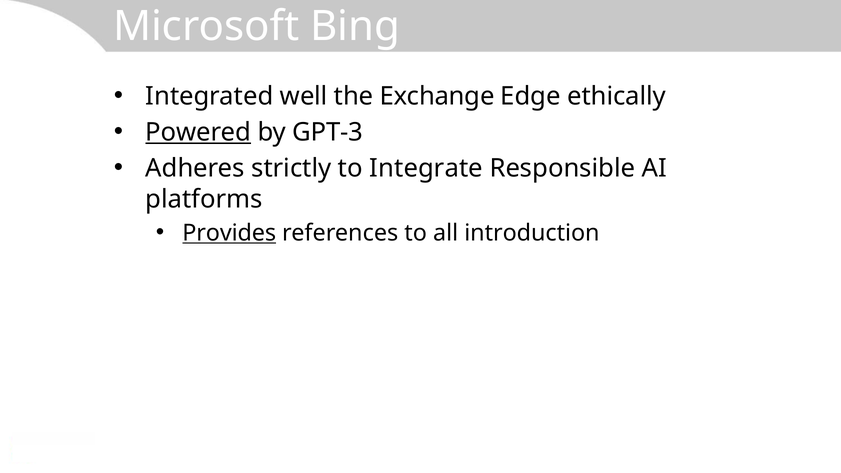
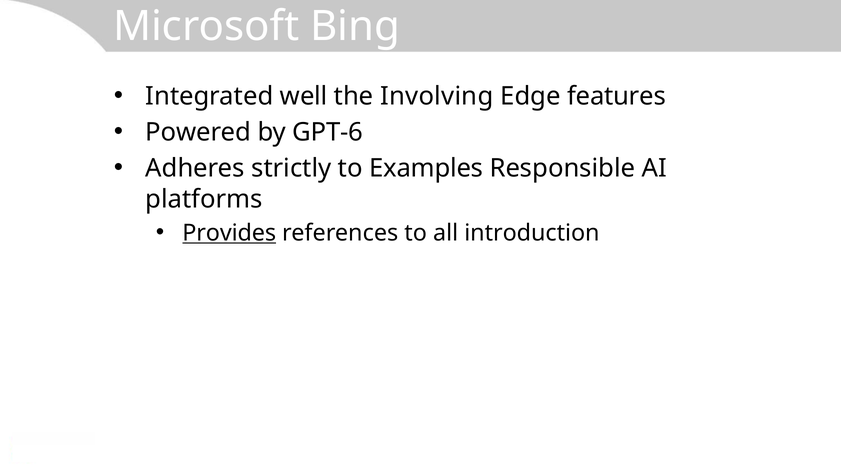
Exchange: Exchange -> Involving (437, 96)
ethically: ethically -> features (617, 96)
Powered underline: present -> none (198, 132)
GPT-3: GPT-3 -> GPT-6 (328, 132)
Integrate: Integrate -> Examples (426, 168)
